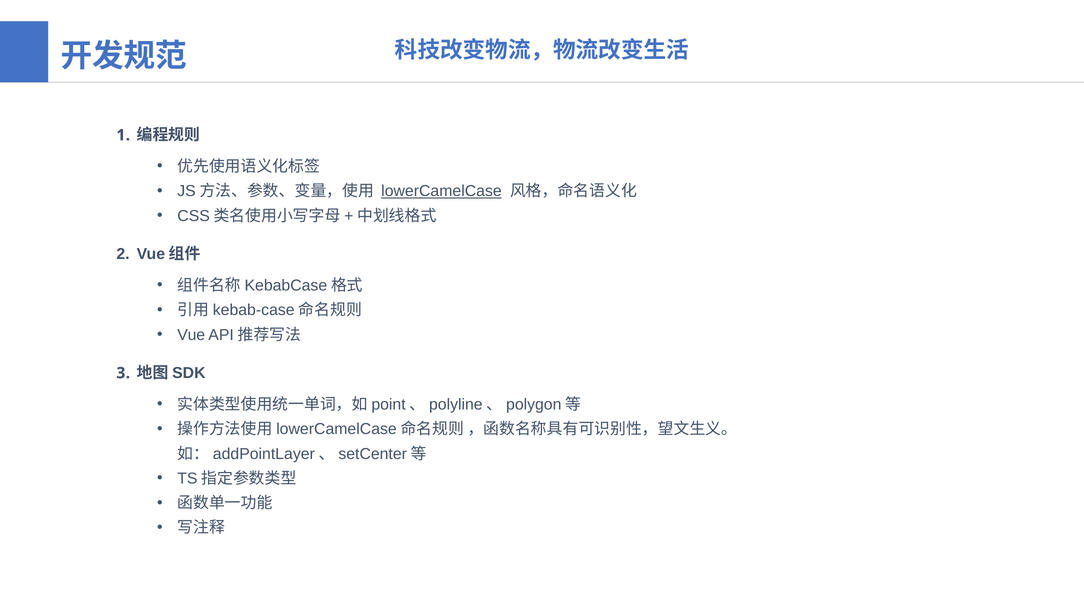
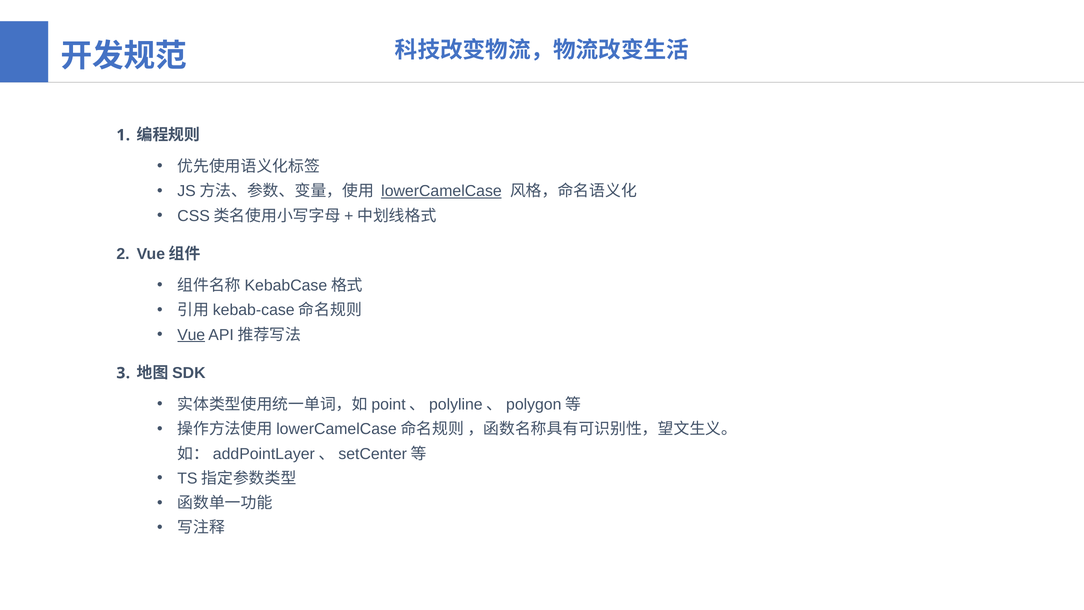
Vue underline: none -> present (191, 335)
